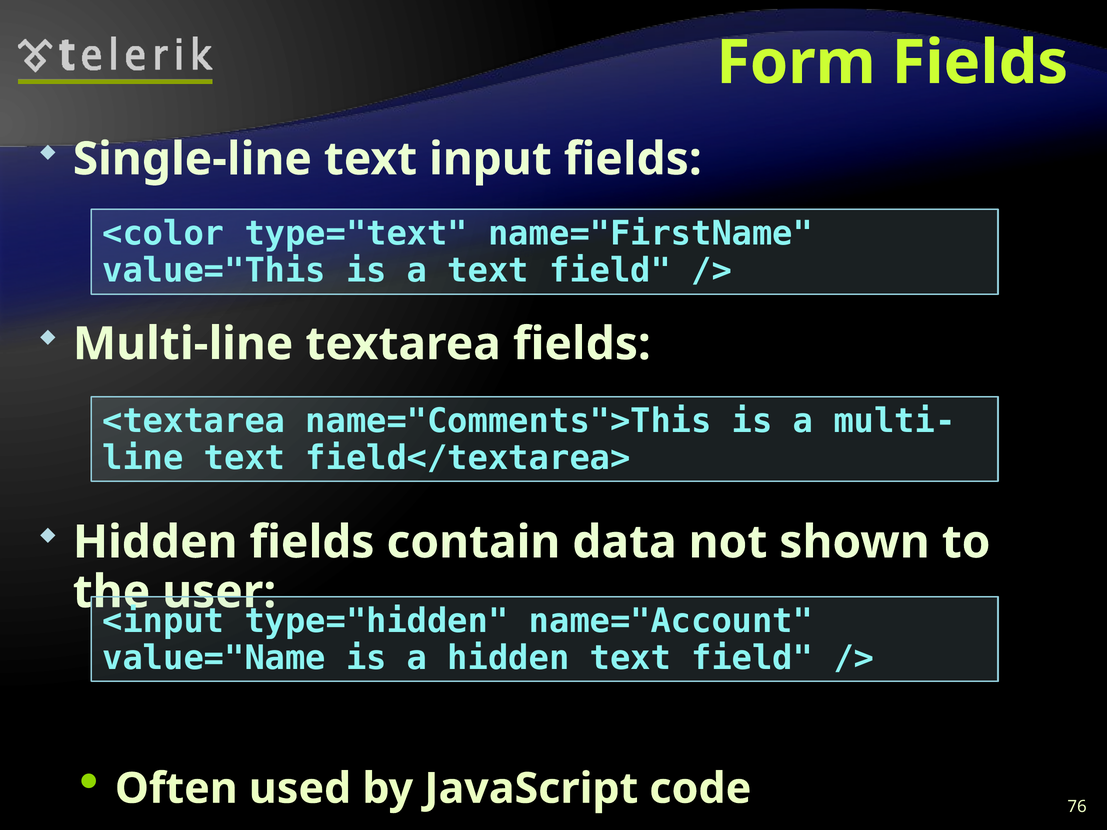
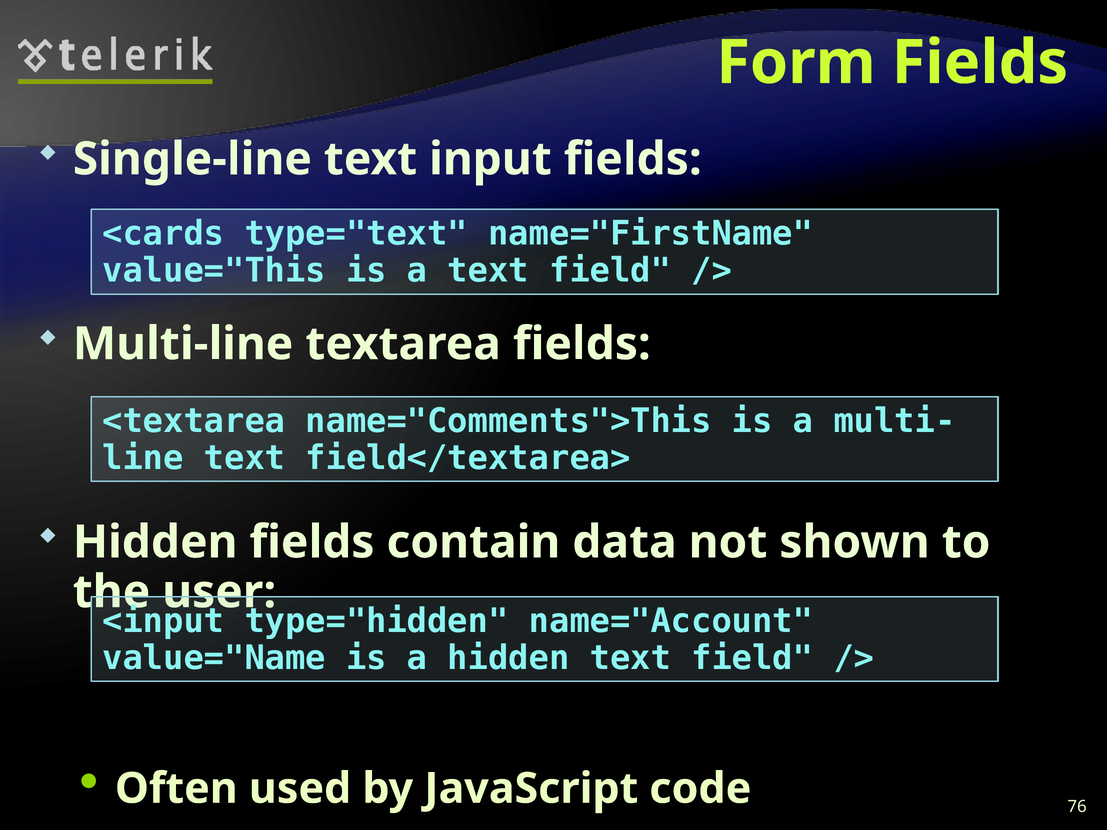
<color: <color -> <cards (163, 234)
